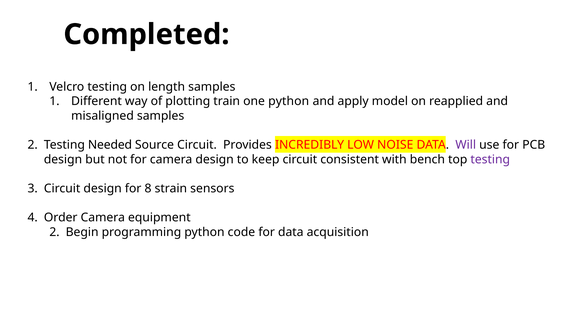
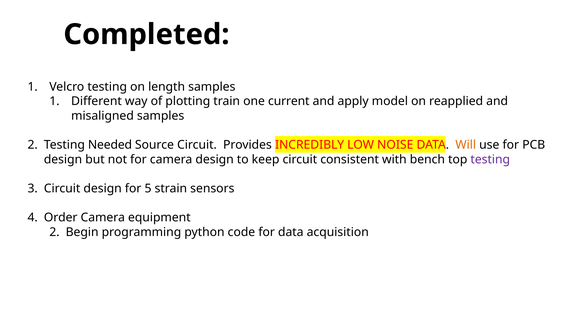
one python: python -> current (289, 101)
Will colour: purple -> orange (466, 145)
8: 8 -> 5 (148, 189)
